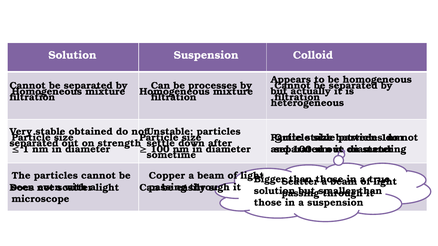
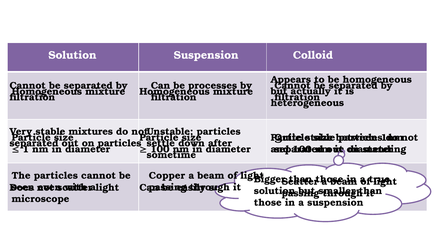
obtained: obtained -> mixtures (91, 132)
strength: strength -> particles (120, 144)
